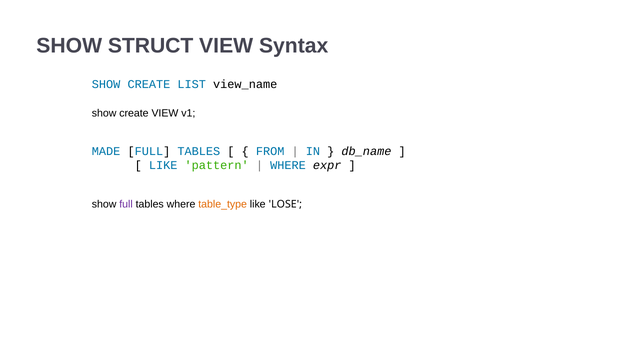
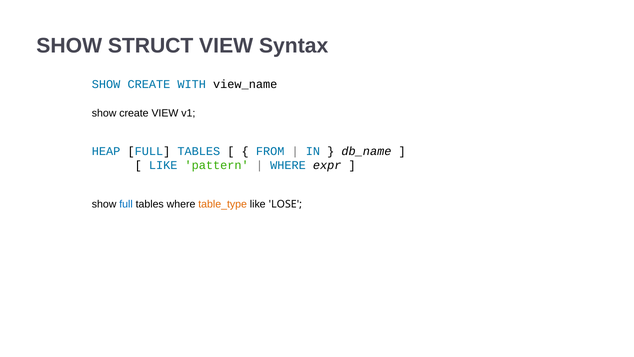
LIST: LIST -> WITH (192, 84)
MADE: MADE -> HEAP (106, 151)
full colour: purple -> blue (126, 204)
